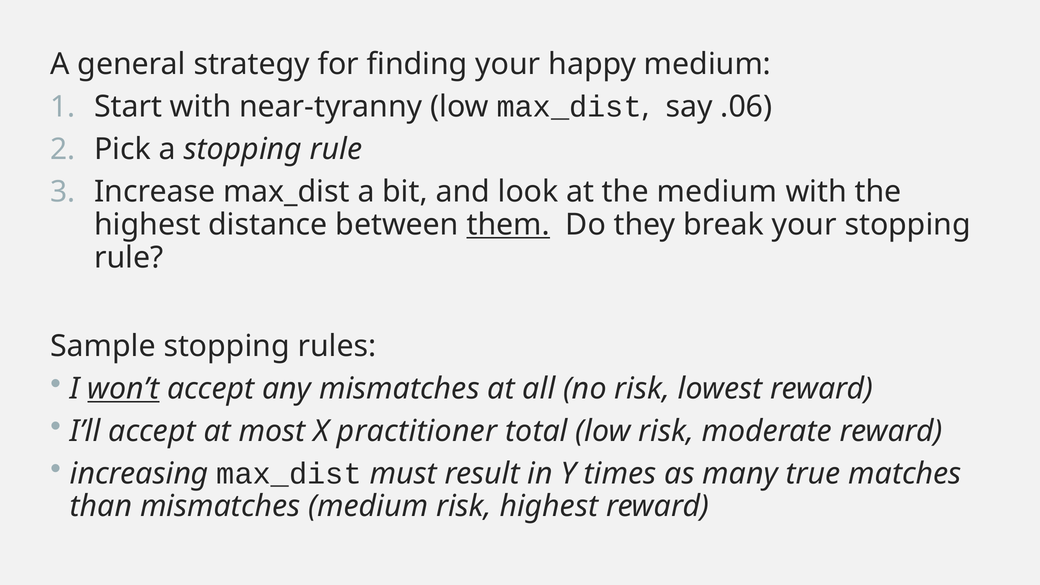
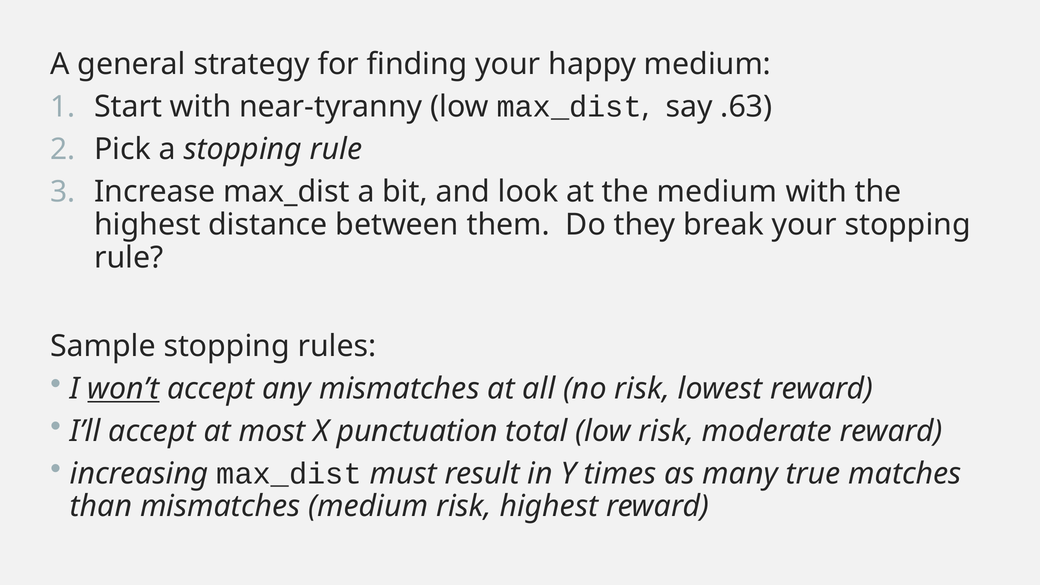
.06: .06 -> .63 (746, 107)
them underline: present -> none (508, 225)
practitioner: practitioner -> punctuation (417, 431)
